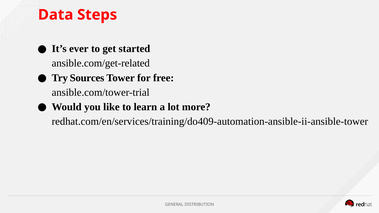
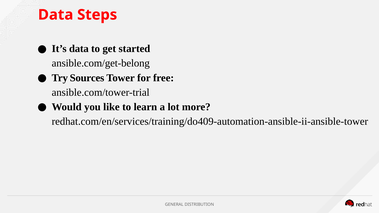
It’s ever: ever -> data (79, 49)
ansible.com/get-related: ansible.com/get-related -> ansible.com/get-belong (101, 63)
